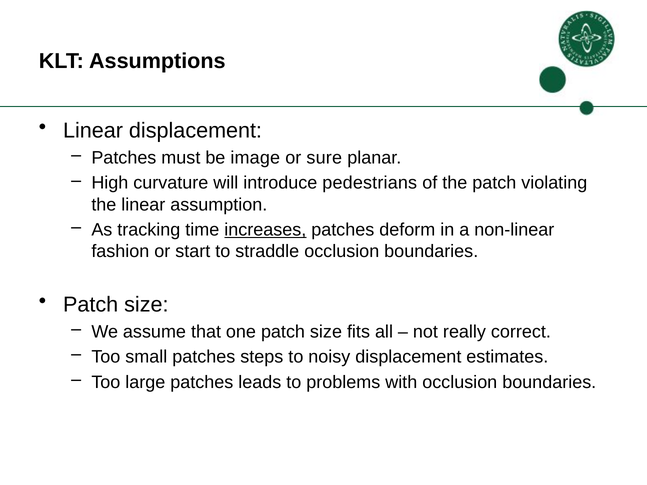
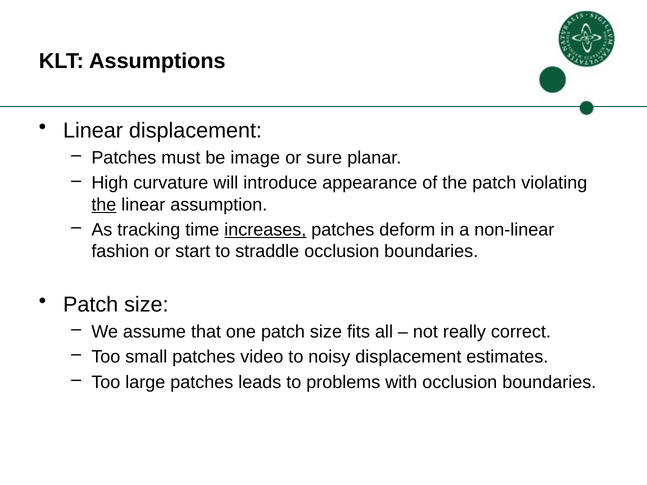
pedestrians: pedestrians -> appearance (370, 183)
the underline: none -> present (104, 205)
steps: steps -> video (262, 357)
